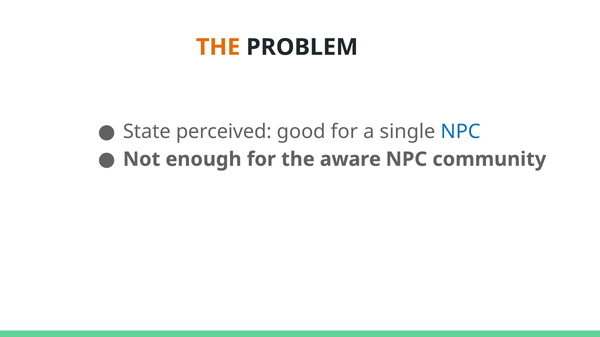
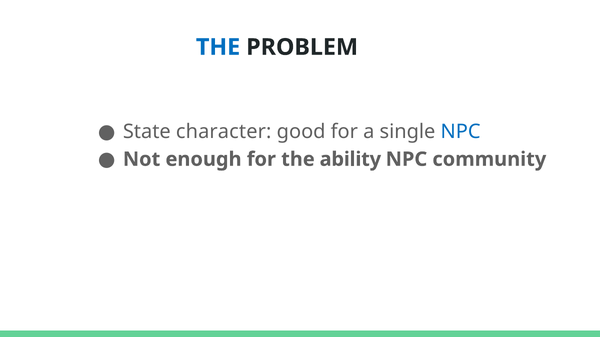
THE colour: orange -> blue (218, 47)
perceived: perceived -> character (224, 132)
aware: aware -> ability (350, 160)
